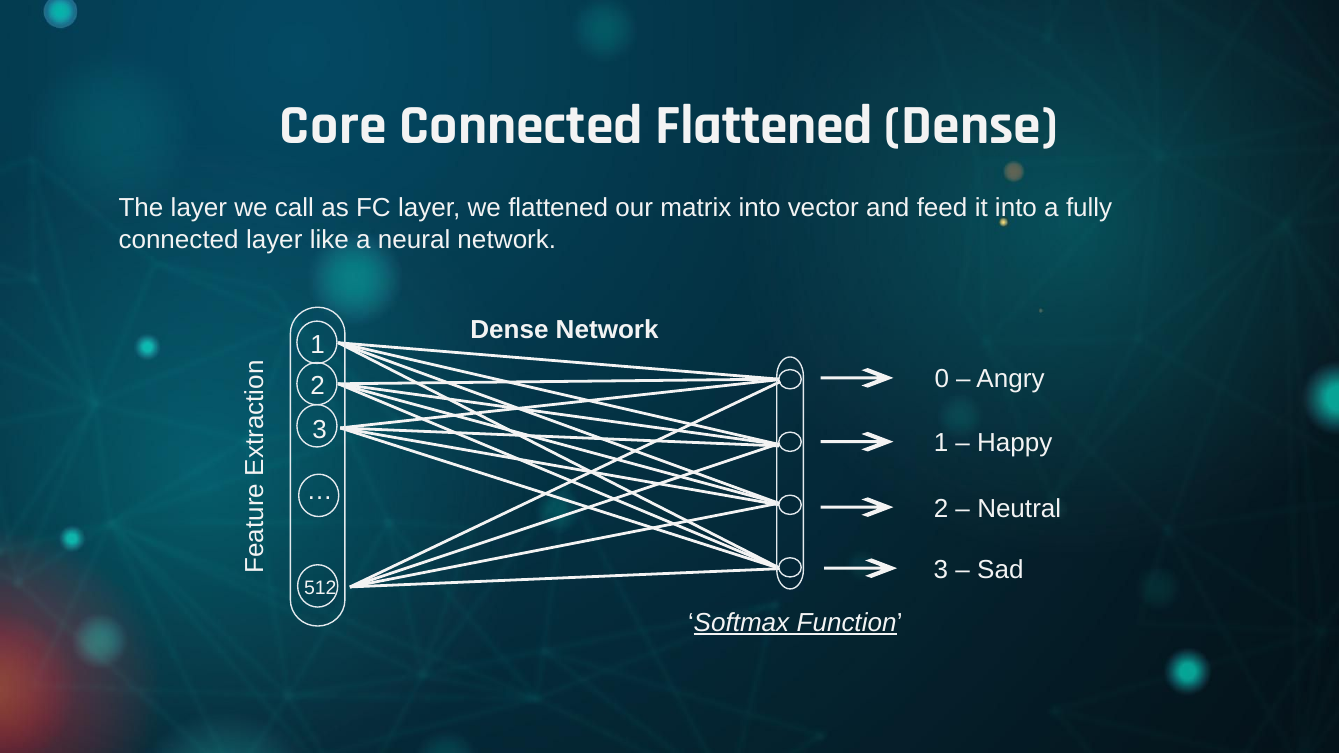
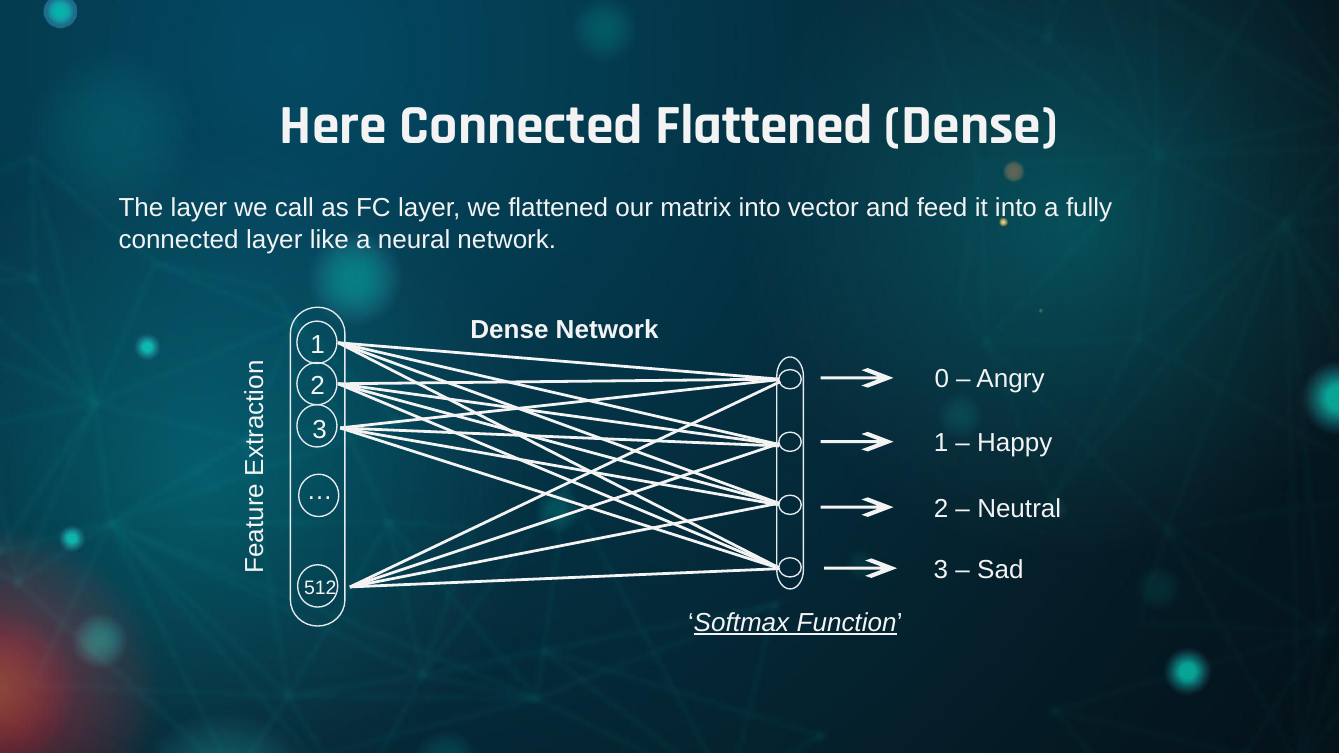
Core: Core -> Here (333, 125)
